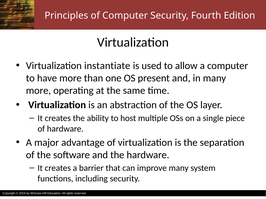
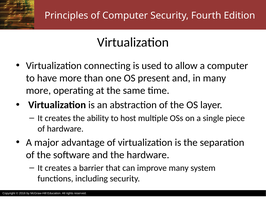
instantiate: instantiate -> connecting (107, 66)
